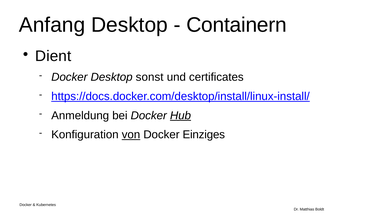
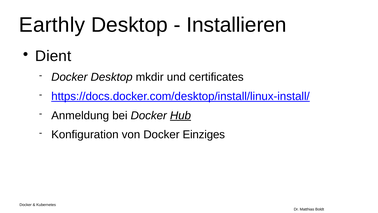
Anfang: Anfang -> Earthly (52, 25)
Containern: Containern -> Installieren (237, 25)
sonst: sonst -> mkdir (150, 77)
von underline: present -> none (131, 134)
